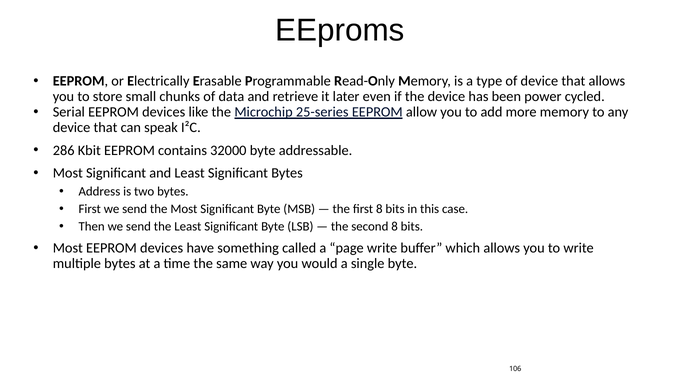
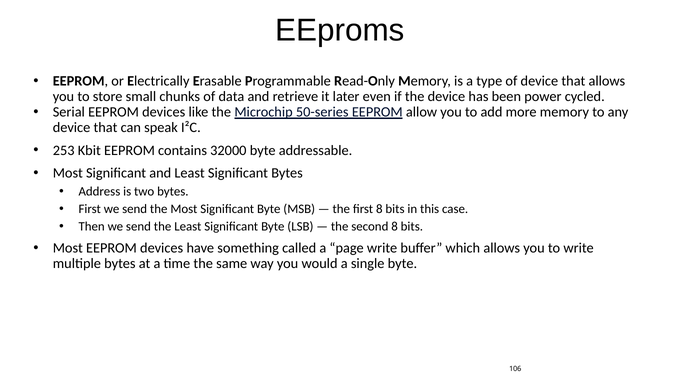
25-series: 25-series -> 50-series (322, 112)
286: 286 -> 253 (64, 150)
